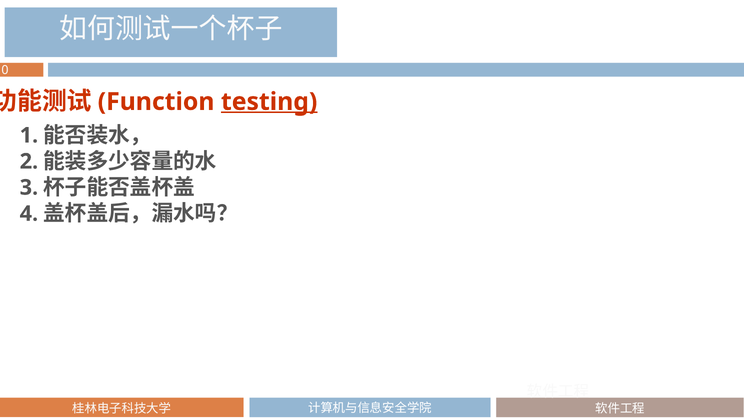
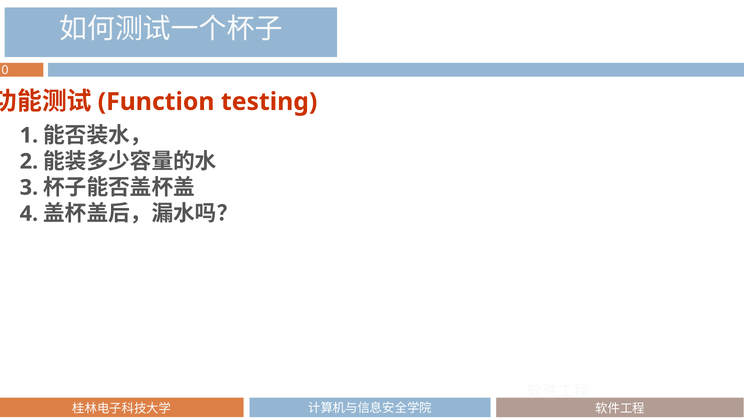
testing underline: present -> none (269, 102)
